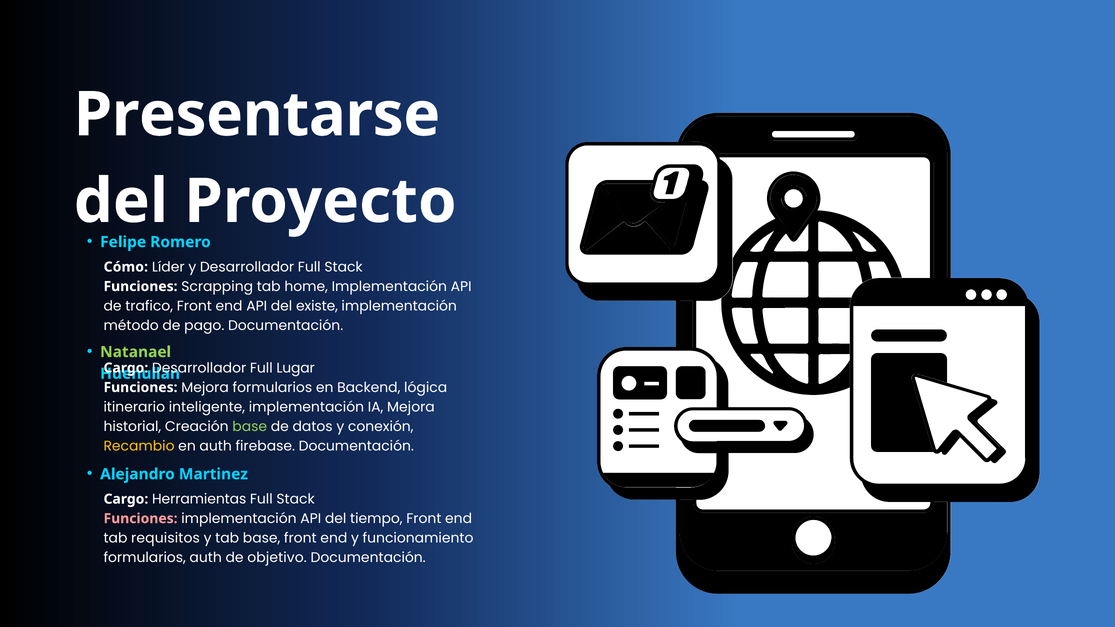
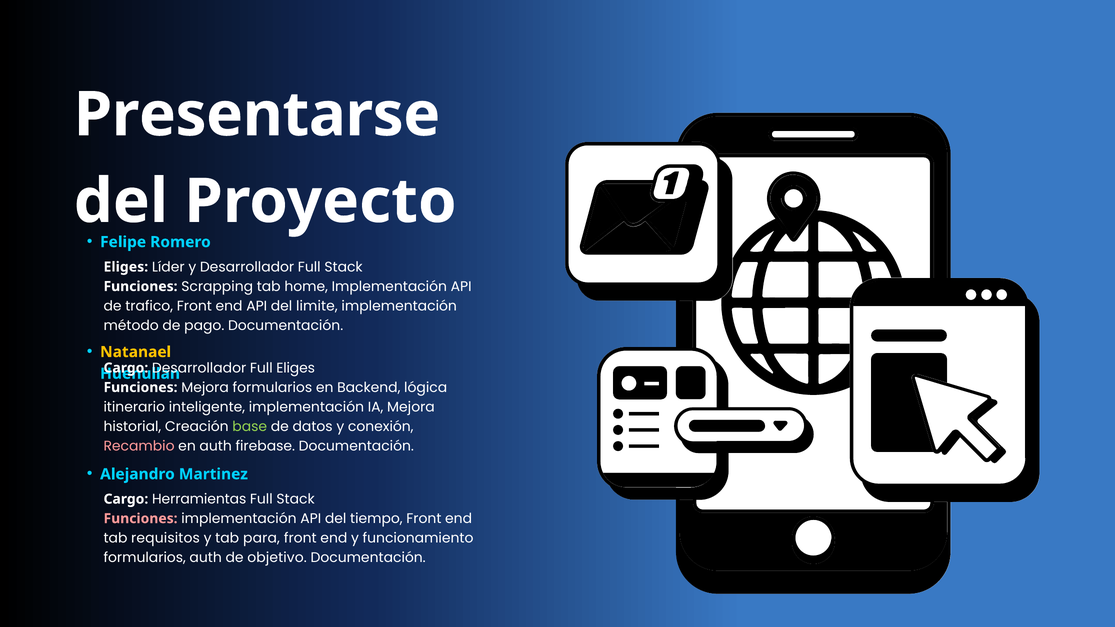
Cómo: Cómo -> Eliges (126, 267)
existe: existe -> limite (317, 306)
Natanael colour: light green -> yellow (136, 352)
Full Lugar: Lugar -> Eliges (296, 368)
Recambio colour: yellow -> pink (139, 446)
tab base: base -> para (261, 538)
